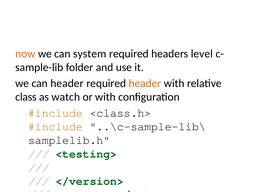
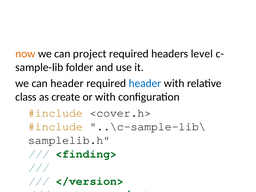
system: system -> project (90, 54)
header colour: orange -> blue (145, 83)
watch: watch -> create (66, 97)
<class.h>: <class.h> -> <cover.h> (120, 113)
<testing>: <testing> -> <finding> (86, 154)
